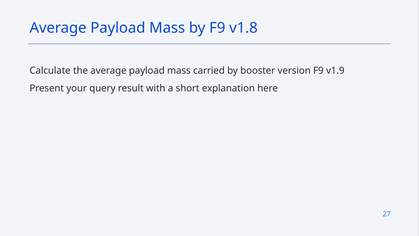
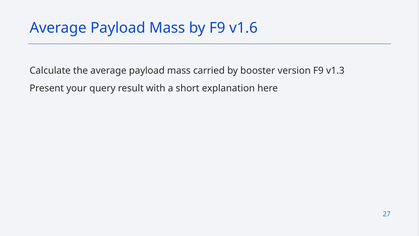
v1.8: v1.8 -> v1.6 (243, 28)
v1.9: v1.9 -> v1.3 (335, 71)
